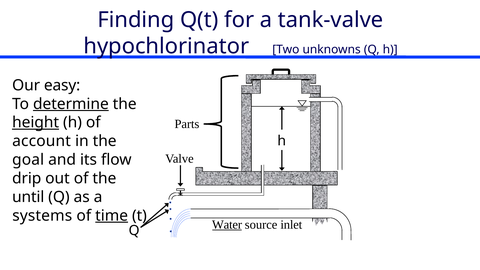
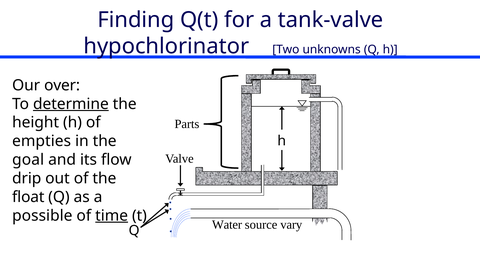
easy: easy -> over (62, 85)
height underline: present -> none (36, 123)
account: account -> empties (42, 141)
until: until -> float (28, 197)
systems: systems -> possible (42, 216)
Water underline: present -> none (227, 225)
inlet: inlet -> vary (291, 225)
